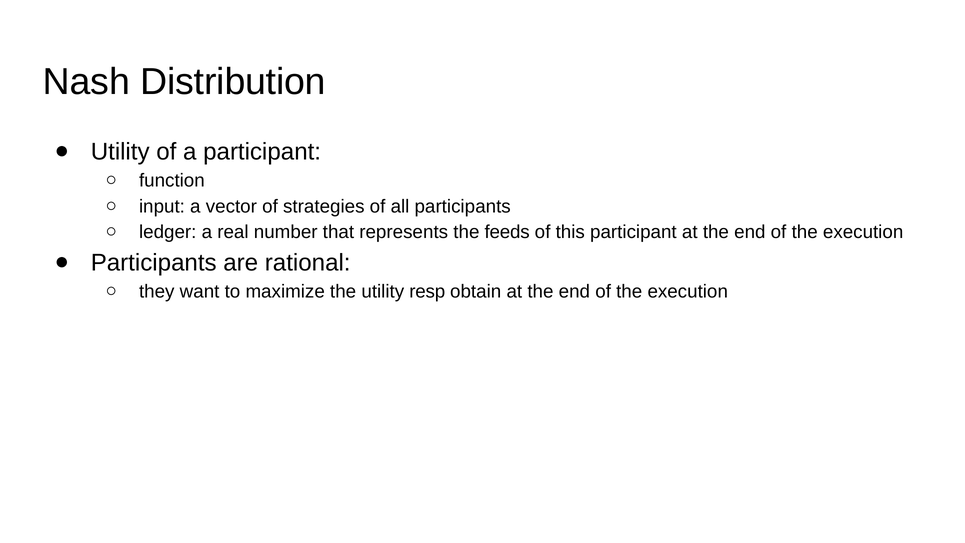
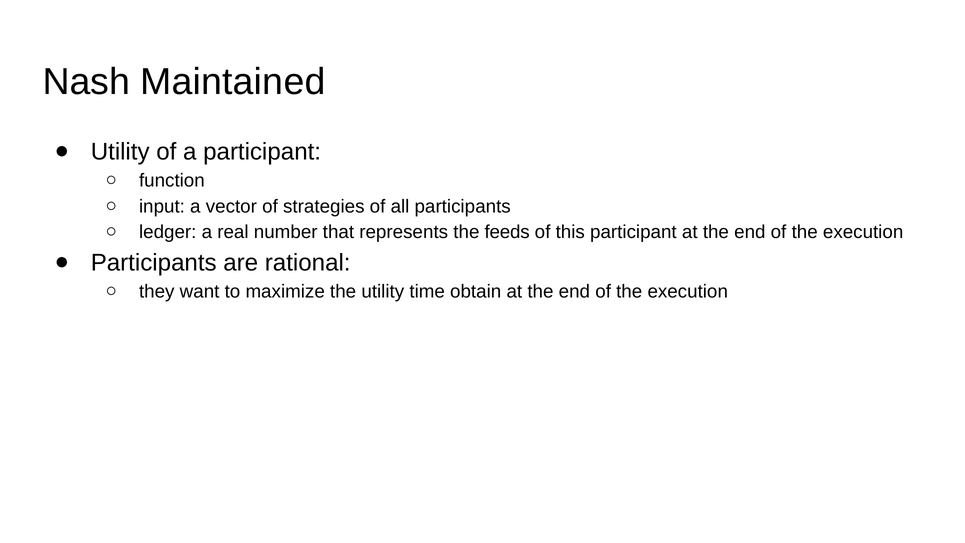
Distribution: Distribution -> Maintained (233, 82)
resp: resp -> time (427, 291)
